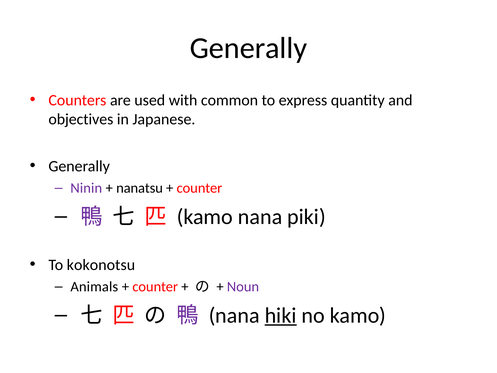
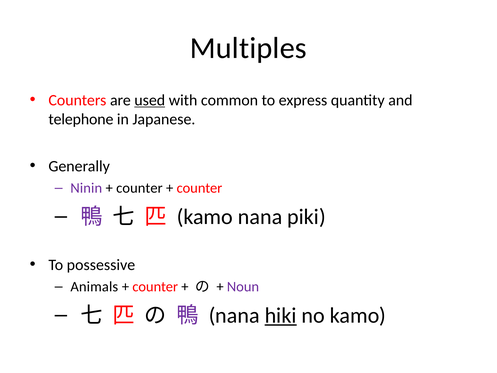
Generally: Generally -> Multiples (248, 48)
used underline: none -> present (150, 100)
objectives: objectives -> telephone (81, 119)
nanatsu: nanatsu -> counter (139, 188)
kokonotsu: kokonotsu -> possessive (101, 265)
